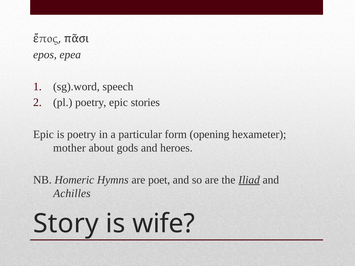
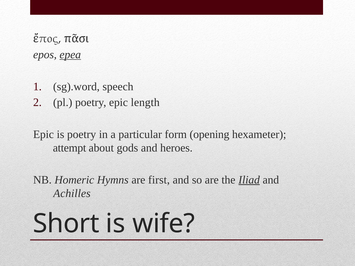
epea underline: none -> present (70, 55)
stories: stories -> length (145, 103)
mother: mother -> attempt (70, 148)
poet: poet -> first (159, 180)
Story: Story -> Short (66, 224)
